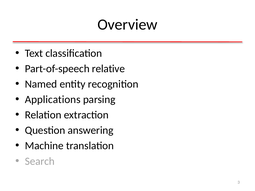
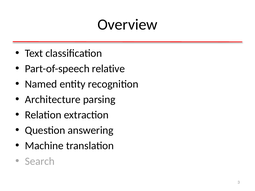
Applications: Applications -> Architecture (53, 100)
